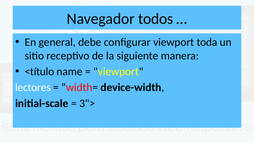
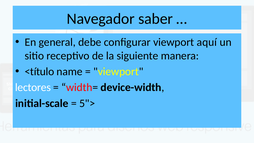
todos: todos -> saber (156, 19)
toda: toda -> aquí (207, 42)
3">: 3"> -> 5"> (87, 103)
